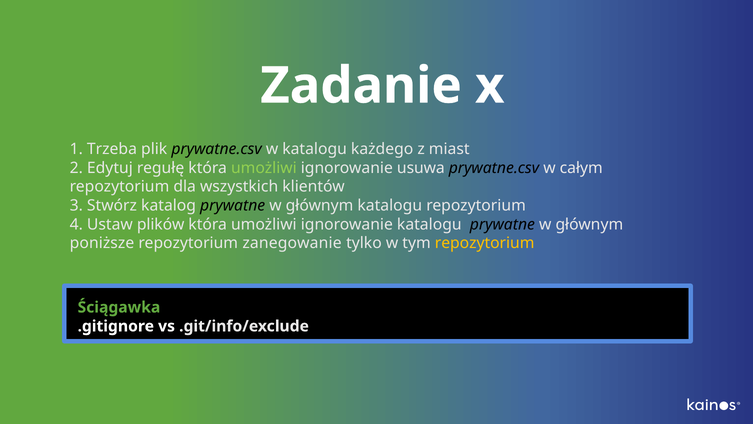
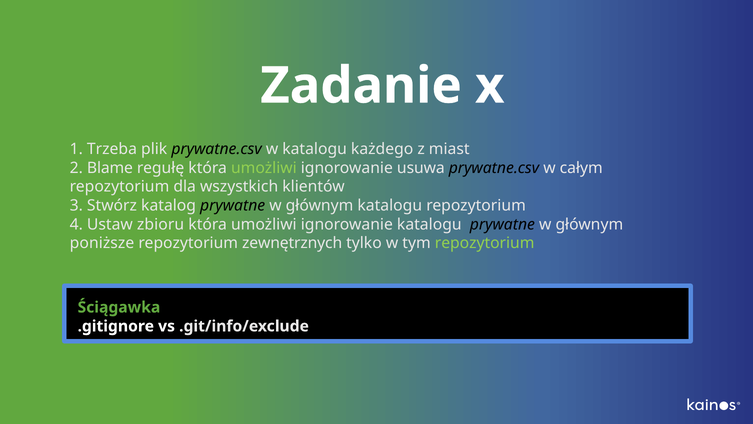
Edytuj: Edytuj -> Blame (110, 168)
plików: plików -> zbioru (161, 224)
zanegowanie: zanegowanie -> zewnętrznych (292, 243)
repozytorium colour: yellow -> light green (485, 243)
